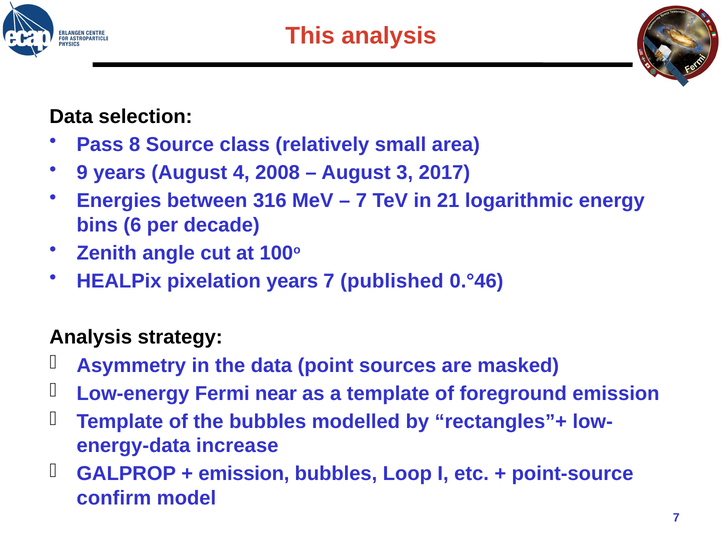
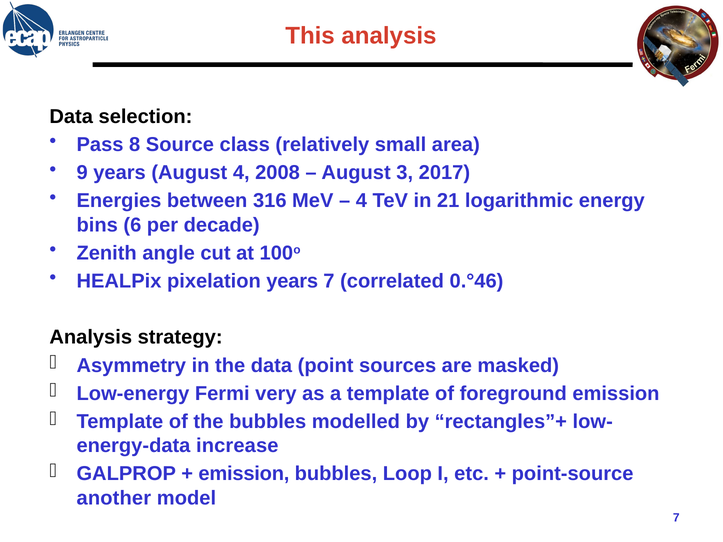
7: 7 -> 4 (361, 201)
published: published -> correlated (392, 281)
near: near -> very (276, 394)
confirm: confirm -> another (114, 498)
